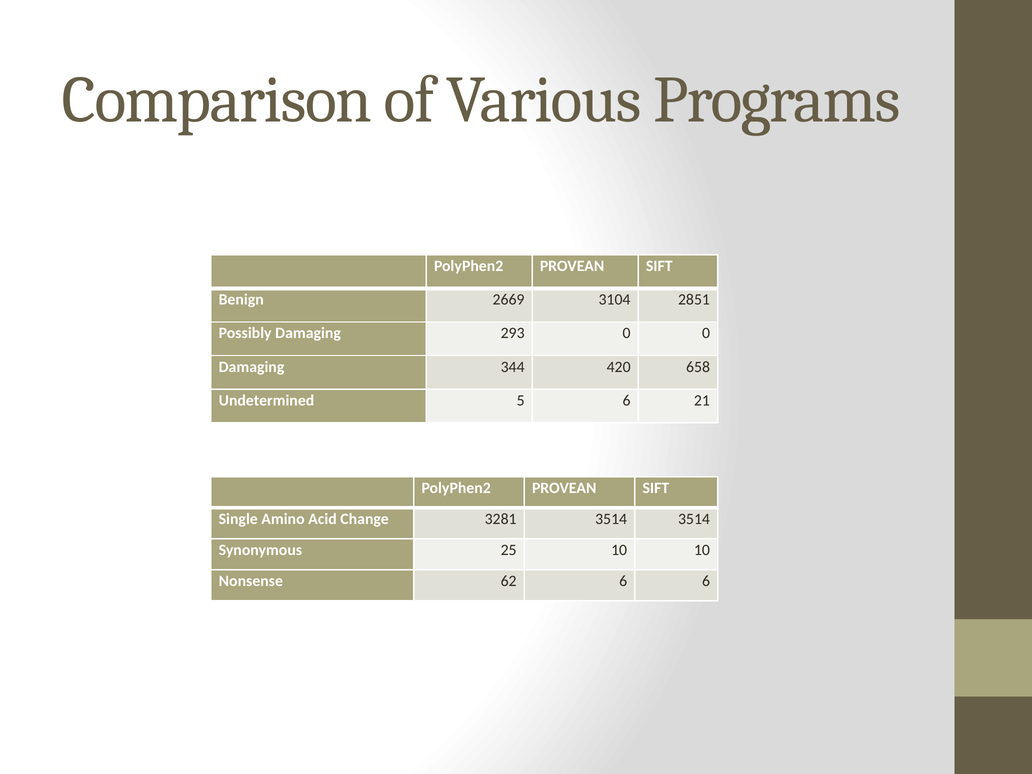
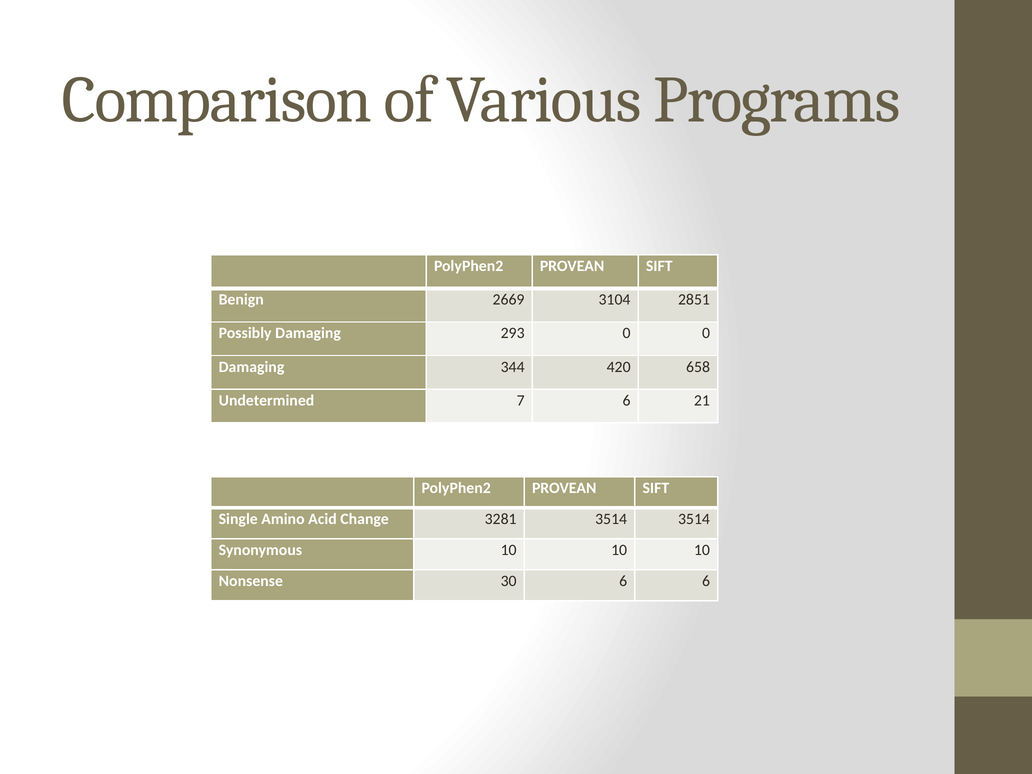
5: 5 -> 7 (521, 400)
Synonymous 25: 25 -> 10 (509, 550)
62: 62 -> 30 (509, 581)
